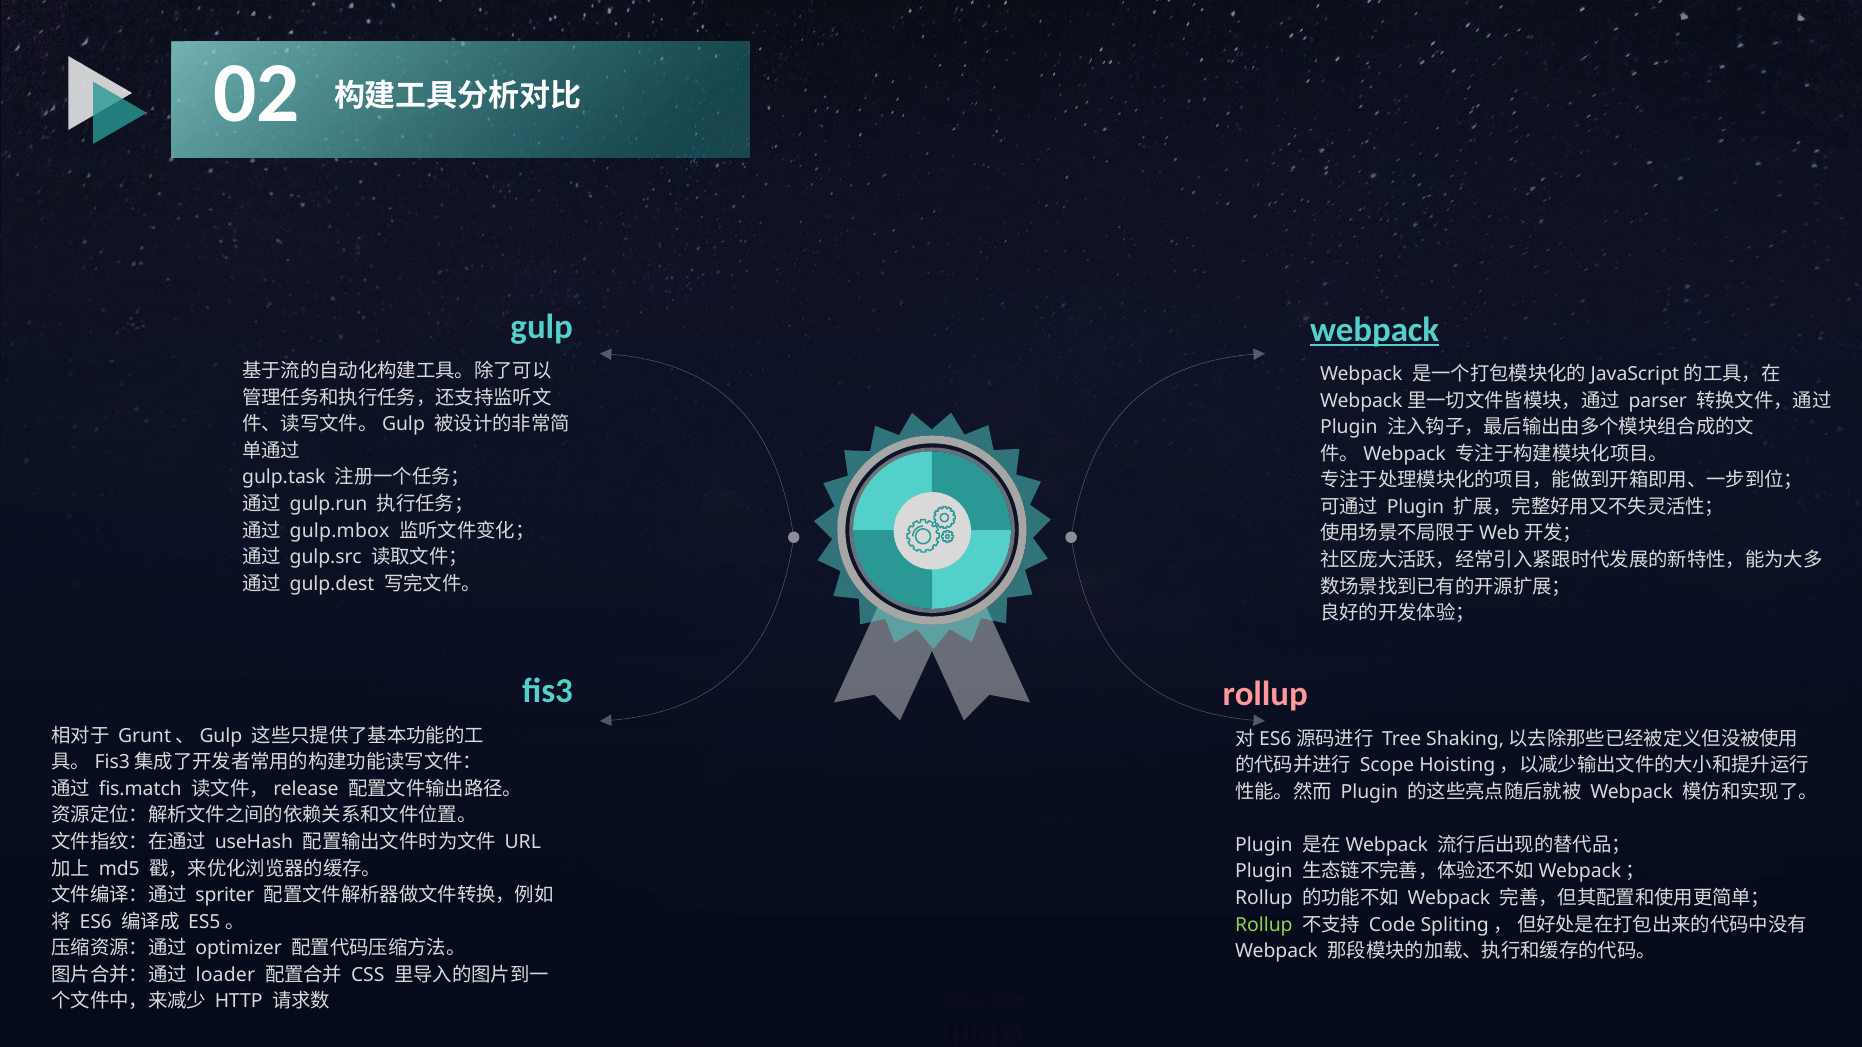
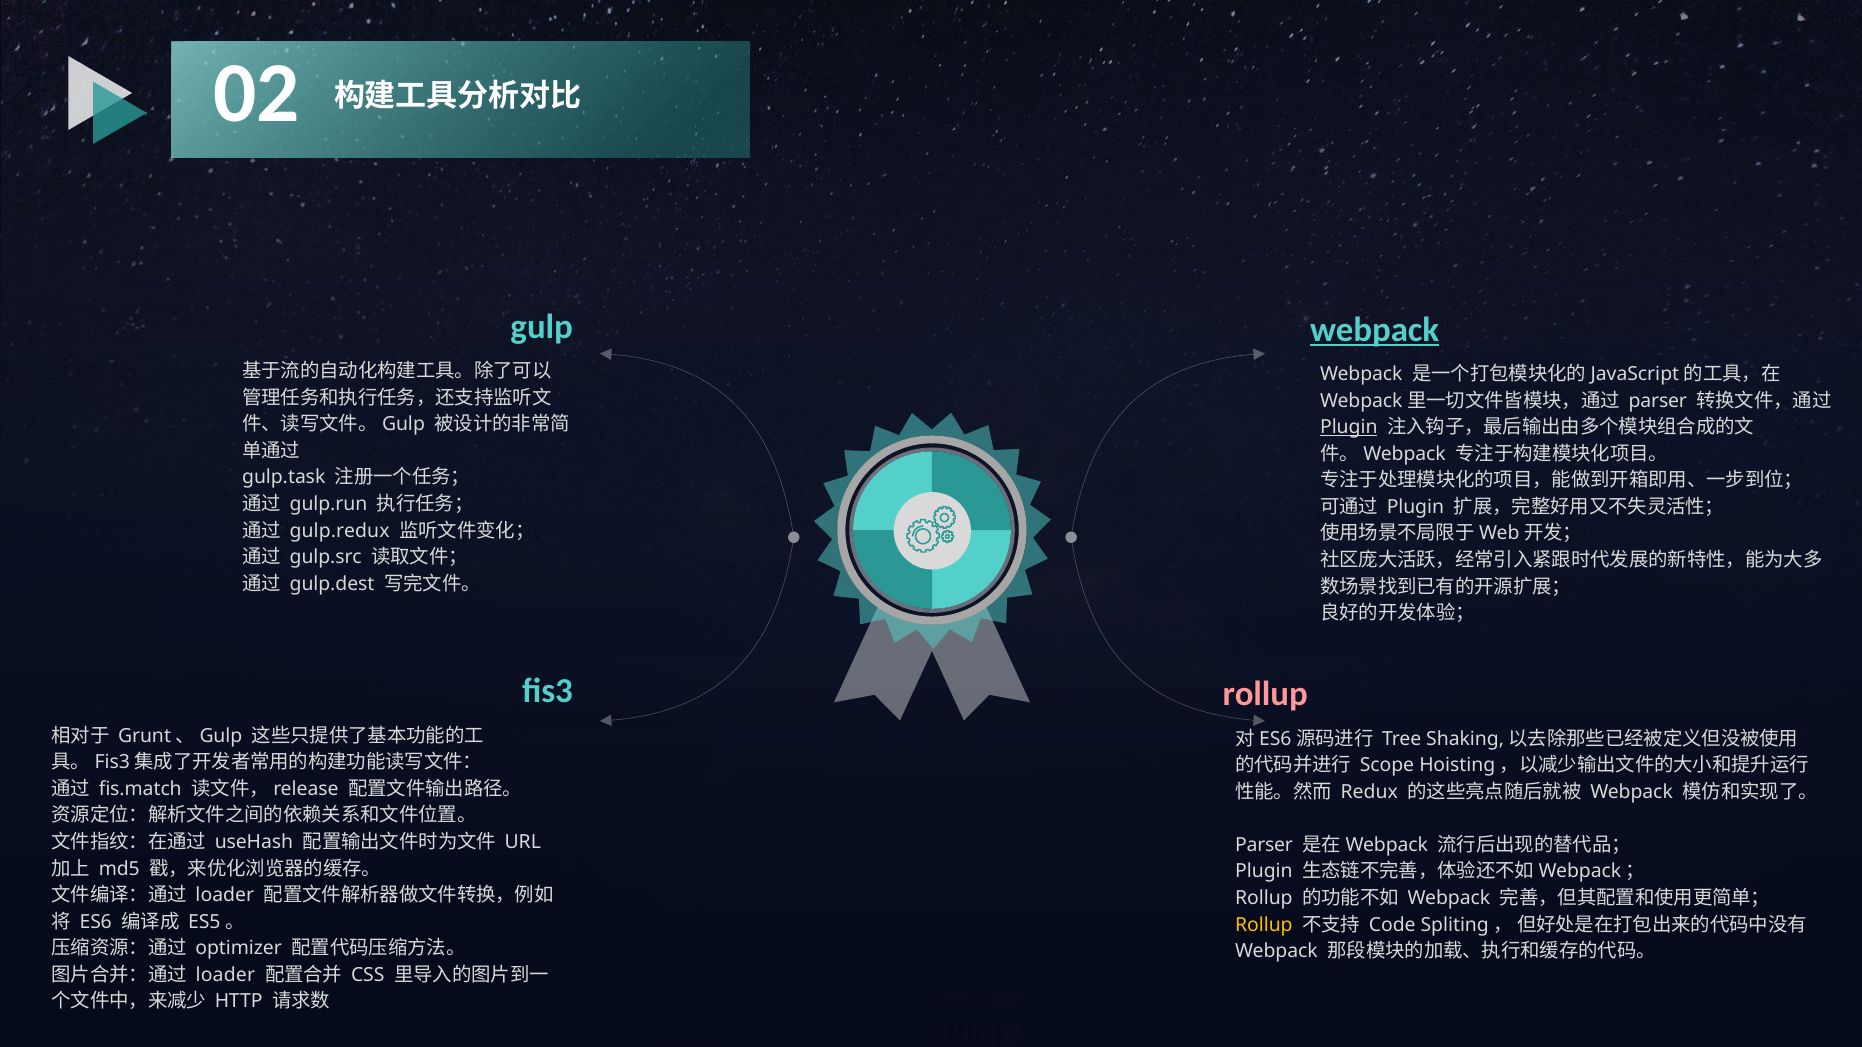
Plugin underline: none -> present (1349, 428)
gulp.mbox: gulp.mbox -> gulp.redux (340, 531)
Plugin: Plugin -> Redux (1369, 792)
Plugin: Plugin -> Parser (1264, 845)
spriter: spriter -> loader (225, 895)
Rollup colour: light green -> yellow (1264, 925)
